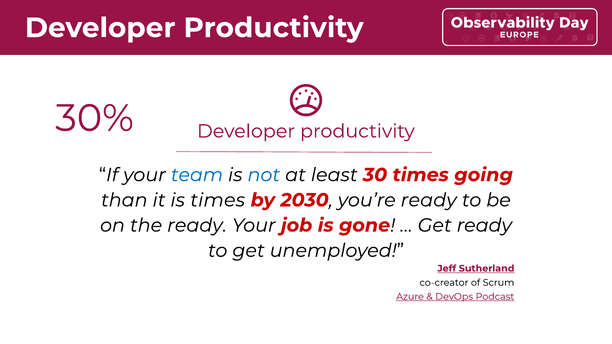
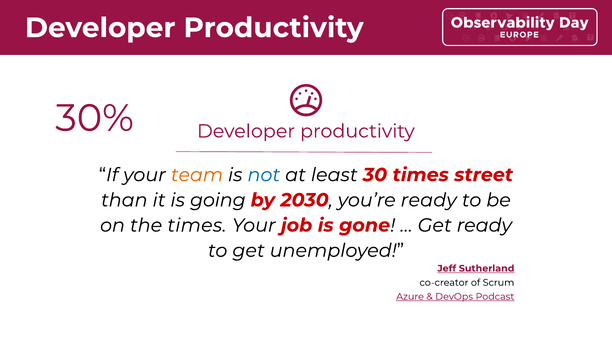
team colour: blue -> orange (197, 175)
going: going -> street (484, 175)
is times: times -> going (218, 200)
the ready: ready -> times (197, 226)
